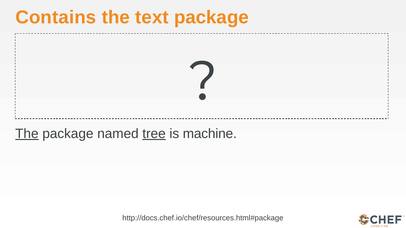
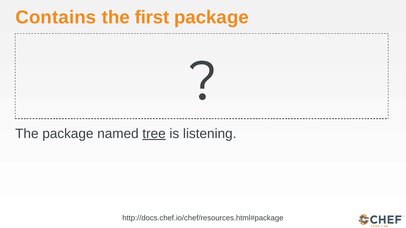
text: text -> first (152, 18)
The underline: present -> none (27, 134)
machine: machine -> listening (210, 134)
